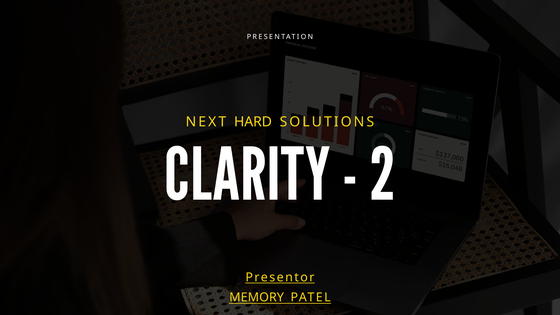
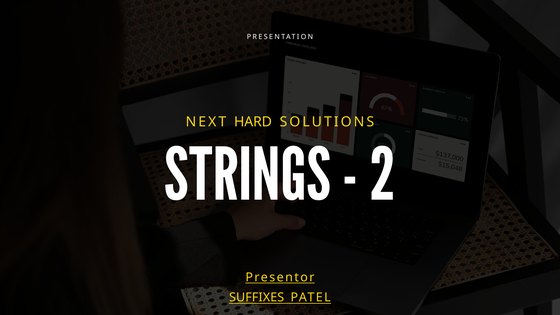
CLARITY: CLARITY -> STRINGS (248, 176)
MEMORY: MEMORY -> SUFFIXES (257, 298)
